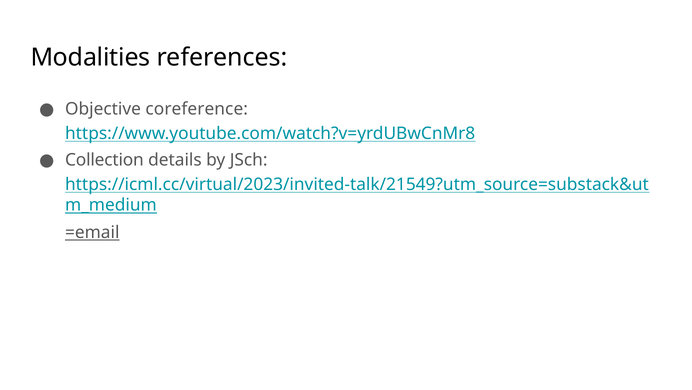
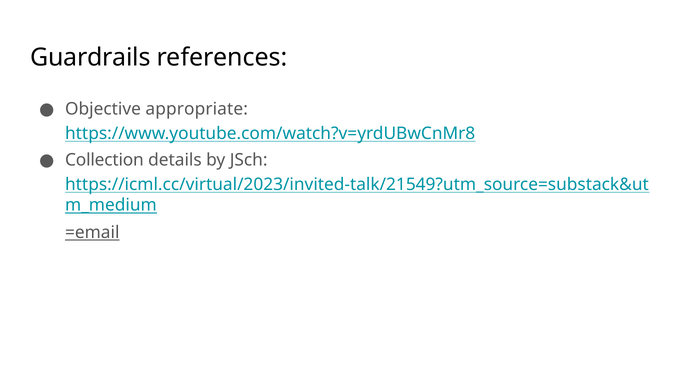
Modalities: Modalities -> Guardrails (90, 57)
coreference: coreference -> appropriate (197, 109)
